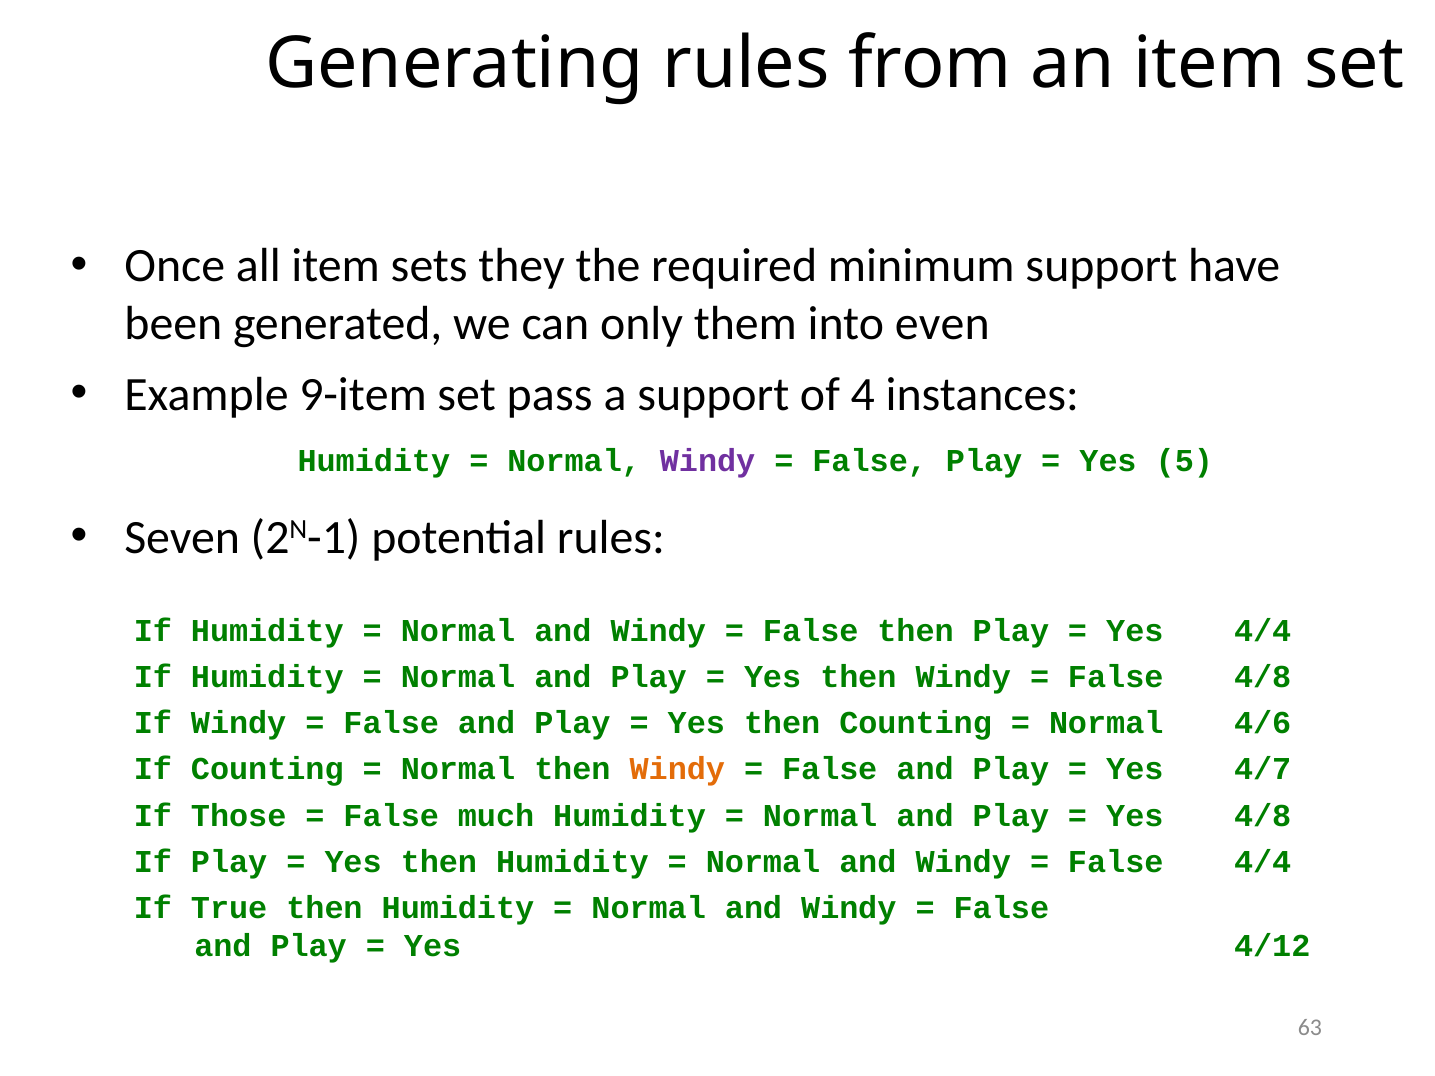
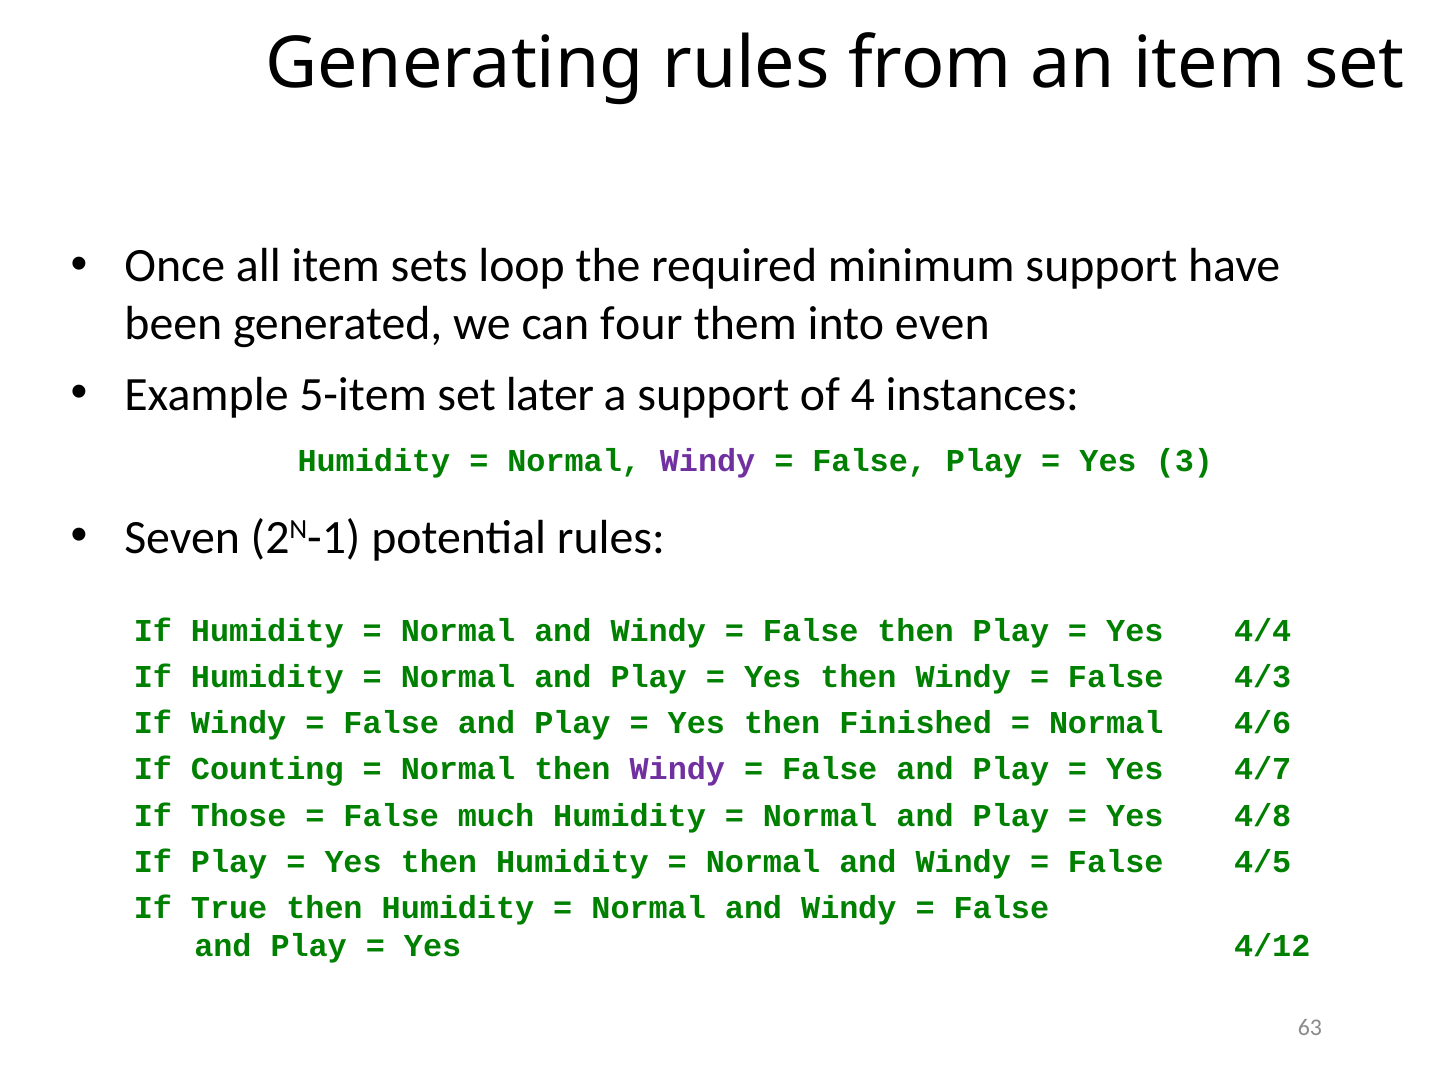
they: they -> loop (522, 266)
only: only -> four (641, 324)
9-item: 9-item -> 5-item (363, 395)
pass: pass -> later (550, 395)
5: 5 -> 3 (1184, 461)
4/8: 4/8 -> 4/3 (1263, 677)
then Counting: Counting -> Finished (916, 723)
Windy colour: orange -> purple (677, 770)
4/4: 4/4 -> 4/5 (1263, 862)
